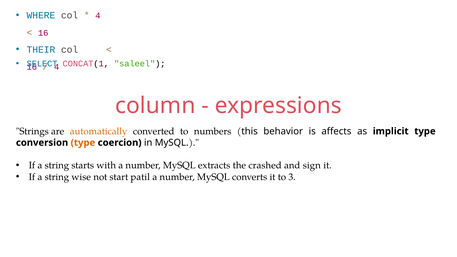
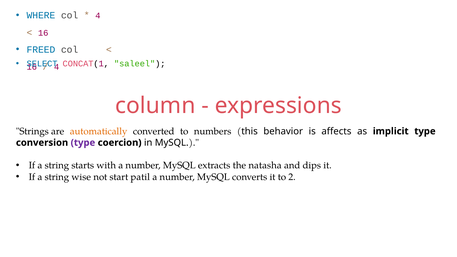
THEIR: THEIR -> FREED (41, 50)
type colour: orange -> purple (83, 143)
crashed: crashed -> natasha (265, 166)
sign: sign -> dips (312, 166)
3: 3 -> 2 (292, 177)
